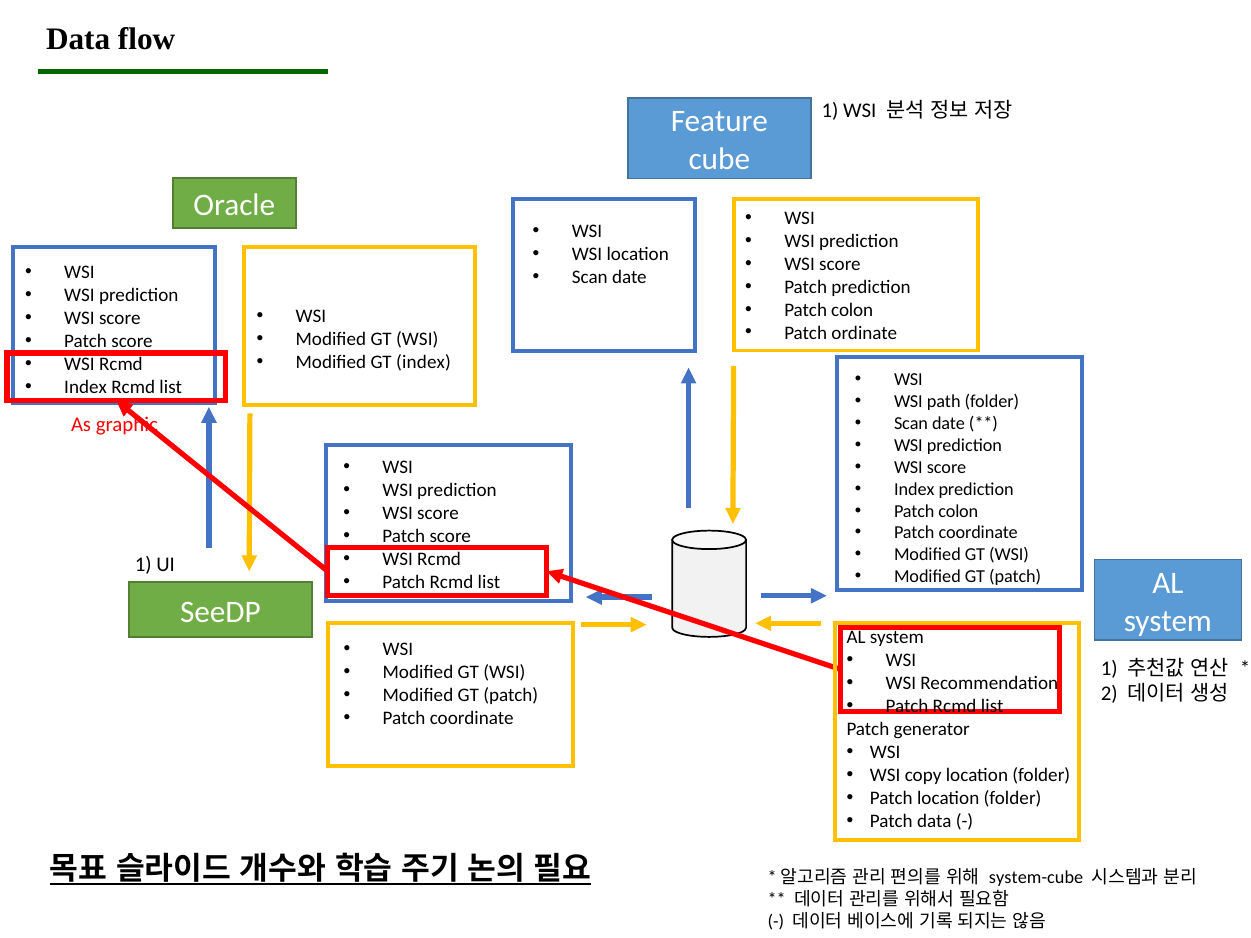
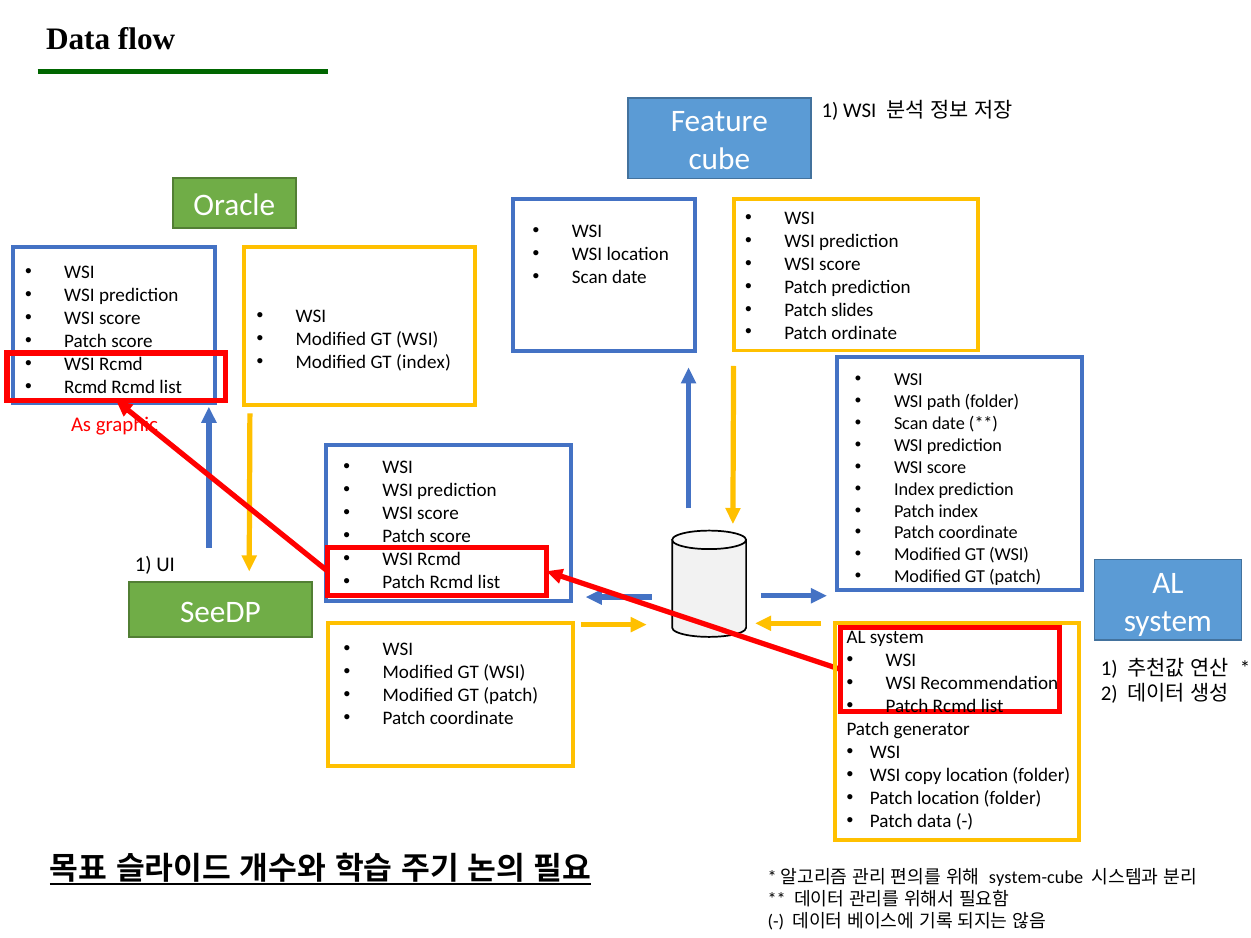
colon: colon -> slides (852, 310)
Index: Index -> Rcmd (86, 387)
colon: colon -> index (958, 511)
